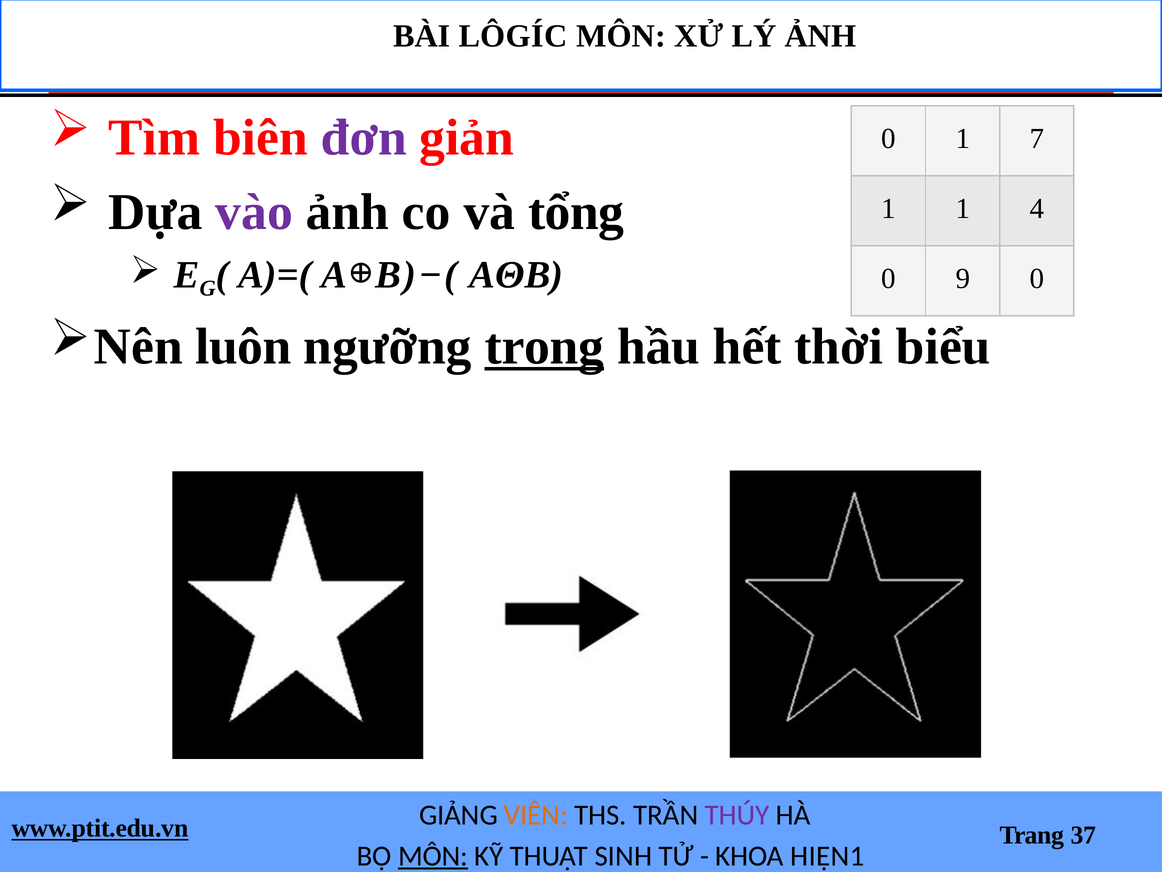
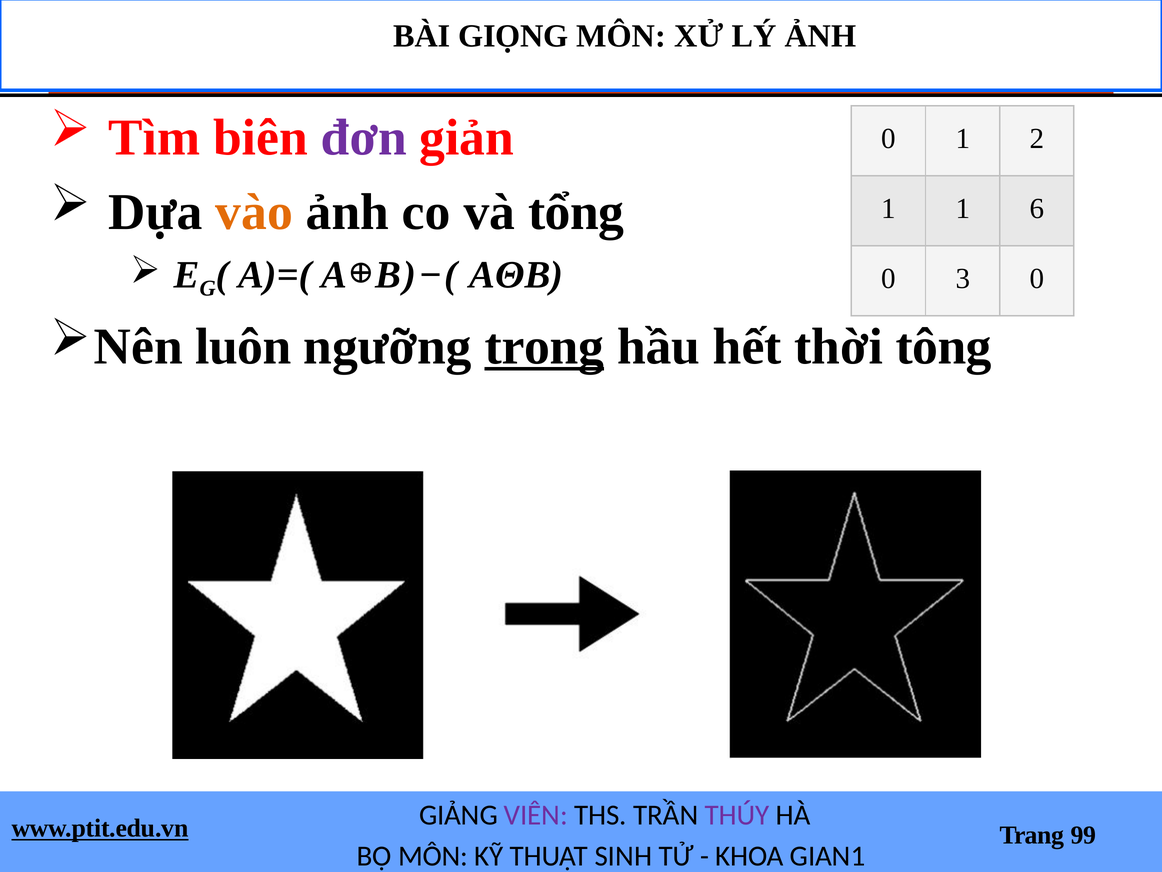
LÔGÍC: LÔGÍC -> GIỌNG (513, 36)
7: 7 -> 2 (1037, 139)
vào colour: purple -> orange (254, 212)
4: 4 -> 6 (1037, 209)
9: 9 -> 3 (963, 278)
biểu: biểu -> tông (944, 346)
VIÊN colour: orange -> purple (536, 815)
37: 37 -> 99 (1083, 835)
MÔN underline: present -> none (433, 856)
HIỆN1: HIỆN1 -> GIAN1 (828, 856)
